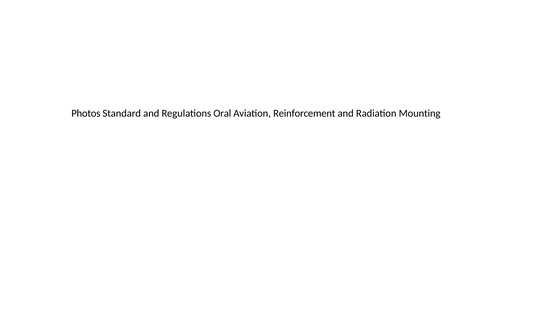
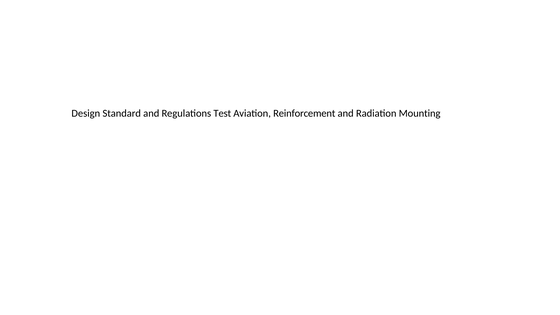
Photos: Photos -> Design (86, 113)
Oral: Oral -> Test (222, 113)
